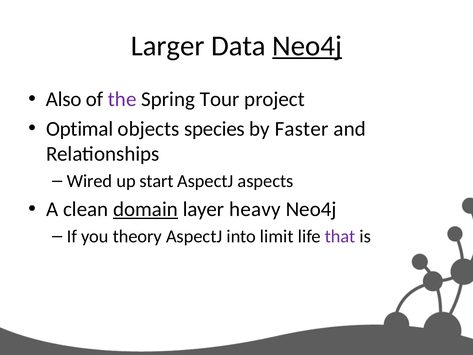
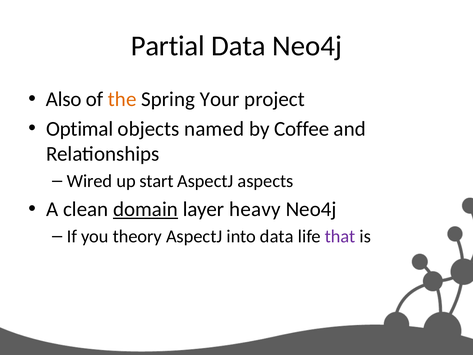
Larger: Larger -> Partial (168, 46)
Neo4j underline: present -> none (307, 46)
the colour: purple -> orange (122, 99)
Tour: Tour -> Your (220, 99)
species: species -> named (214, 129)
Faster: Faster -> Coffee (302, 129)
into limit: limit -> data (277, 236)
